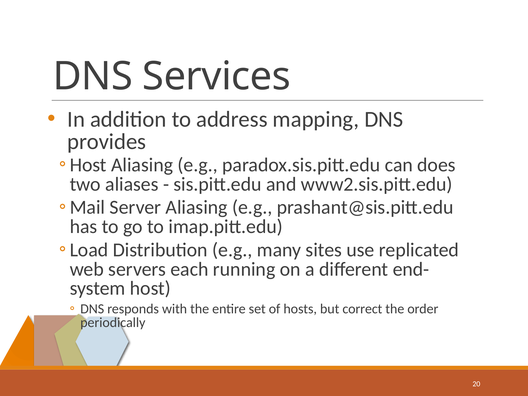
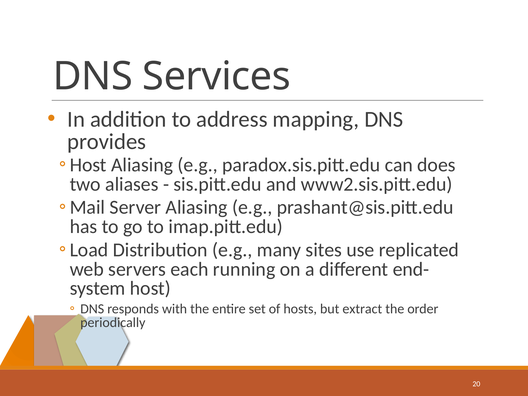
correct: correct -> extract (362, 309)
